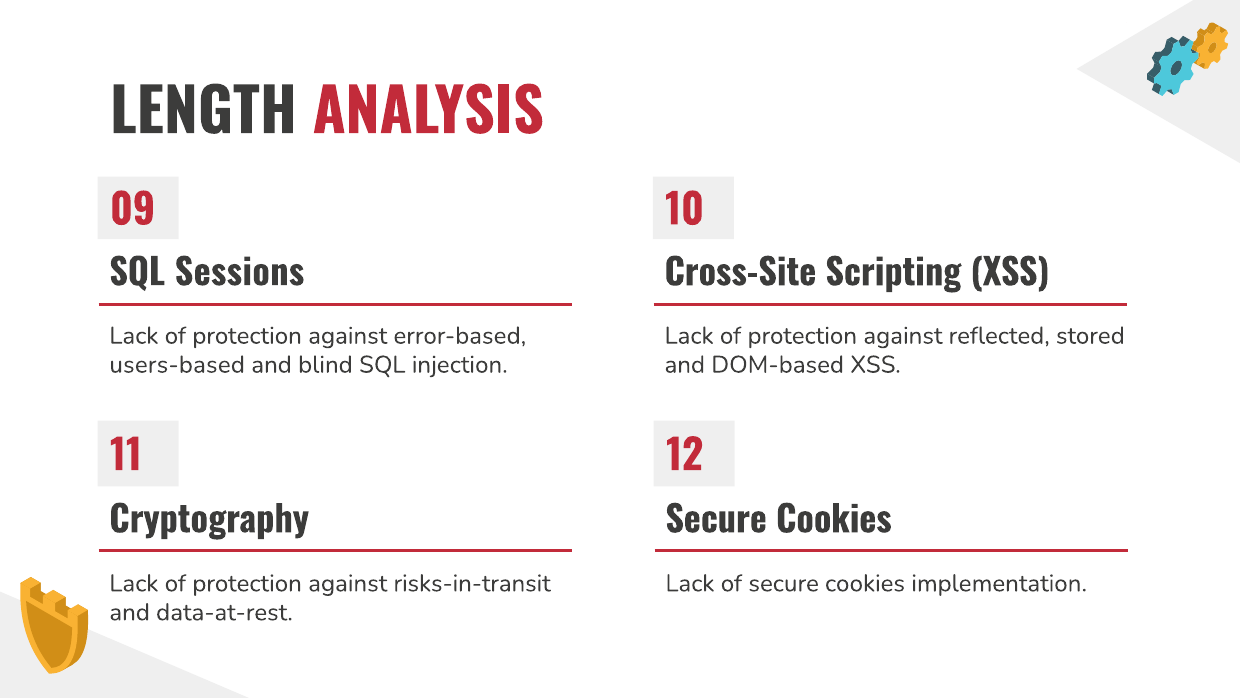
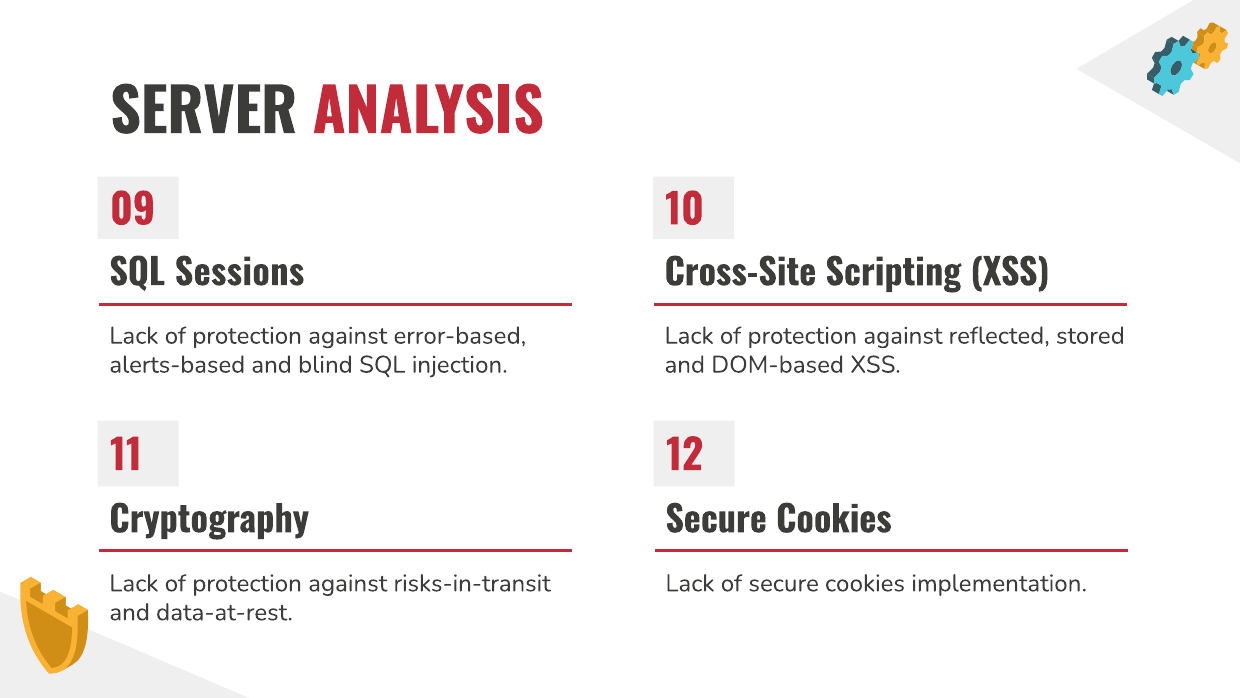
LENGTH: LENGTH -> SERVER (204, 113)
users-based: users-based -> alerts-based (177, 364)
